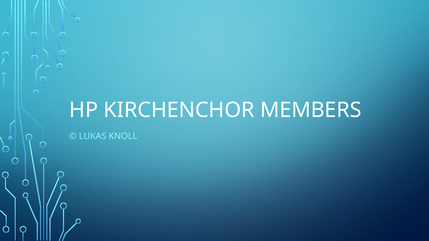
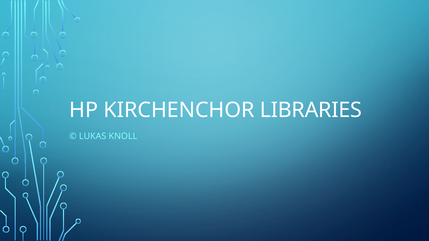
MEMBERS: MEMBERS -> LIBRARIES (311, 110)
